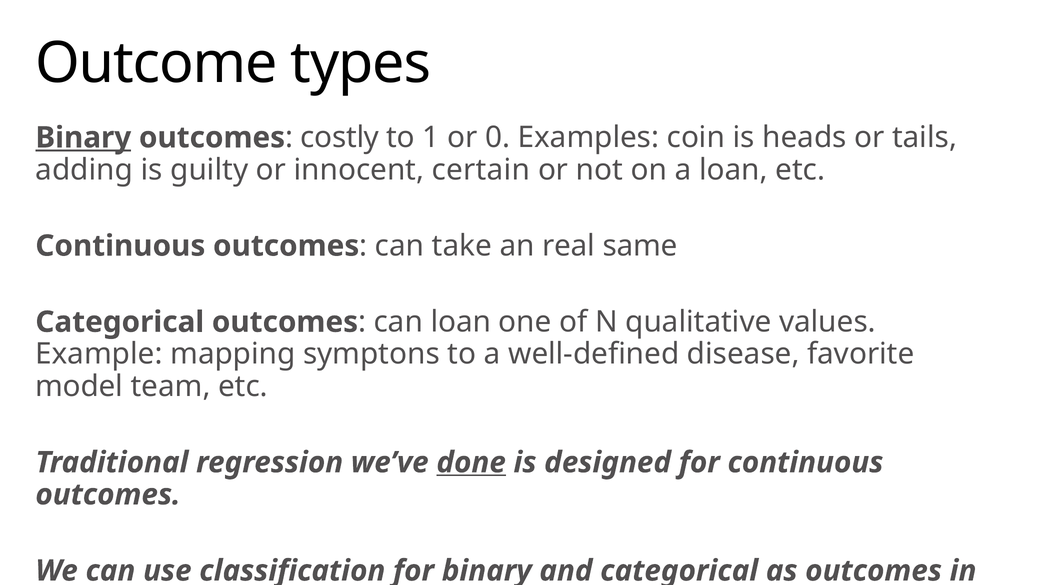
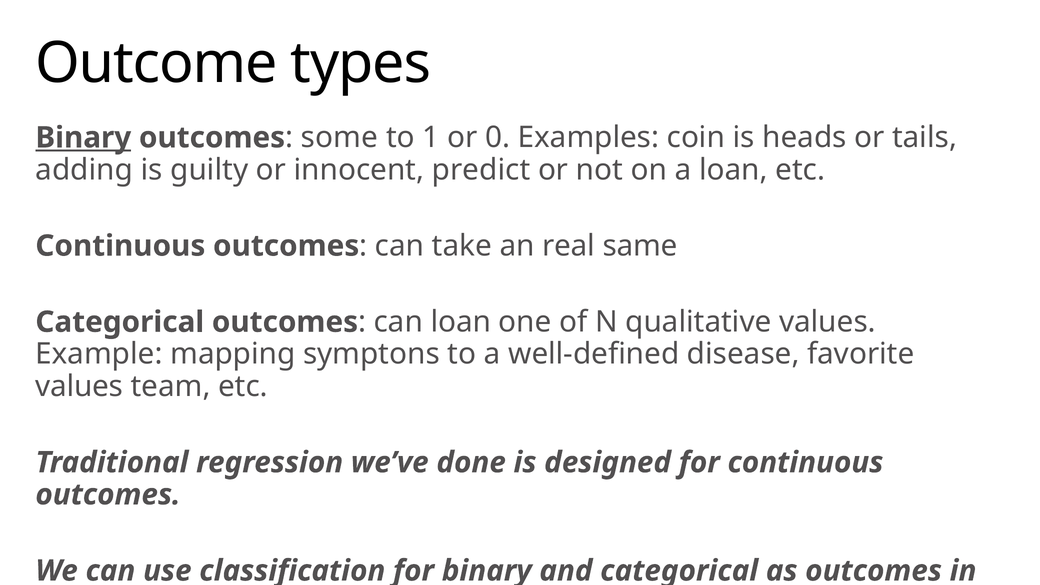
costly: costly -> some (340, 138)
certain: certain -> predict (481, 170)
model: model -> values (79, 386)
done underline: present -> none (471, 462)
